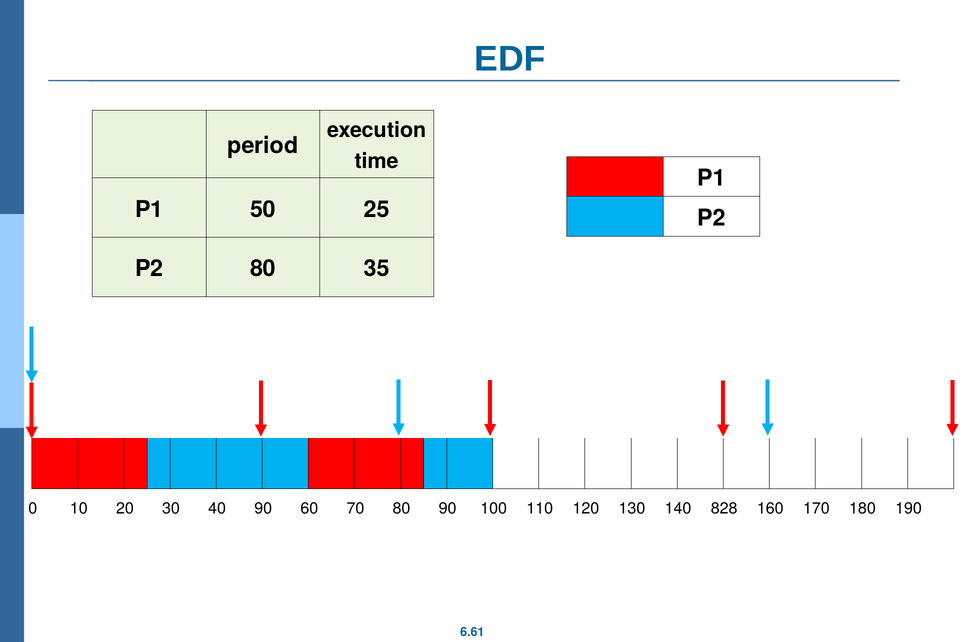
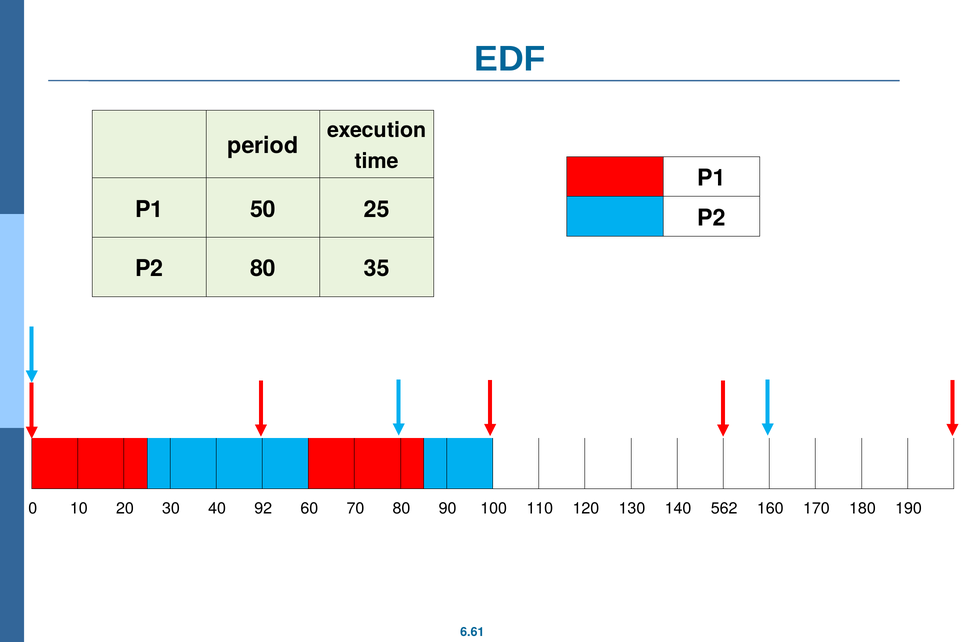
40 90: 90 -> 92 (263, 509)
828: 828 -> 562 (724, 509)
